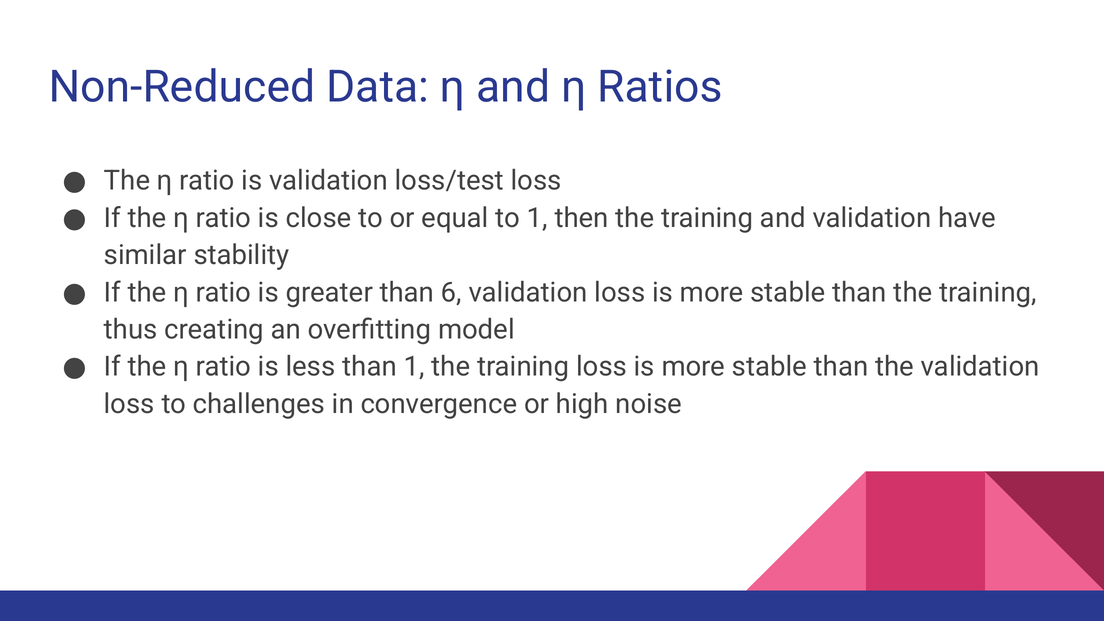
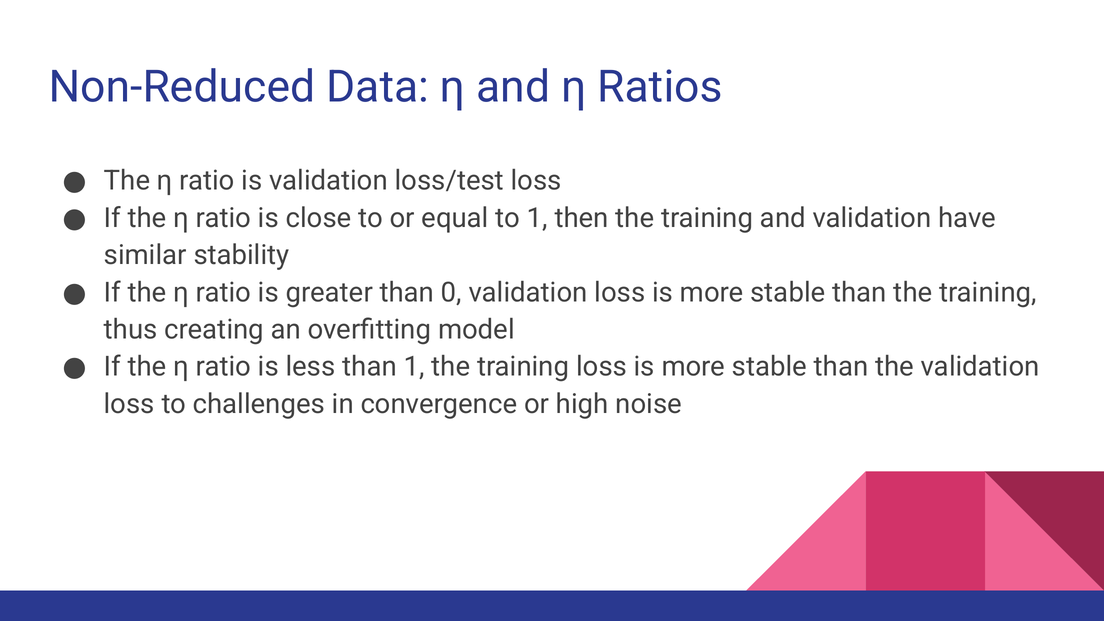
6: 6 -> 0 (451, 292)
